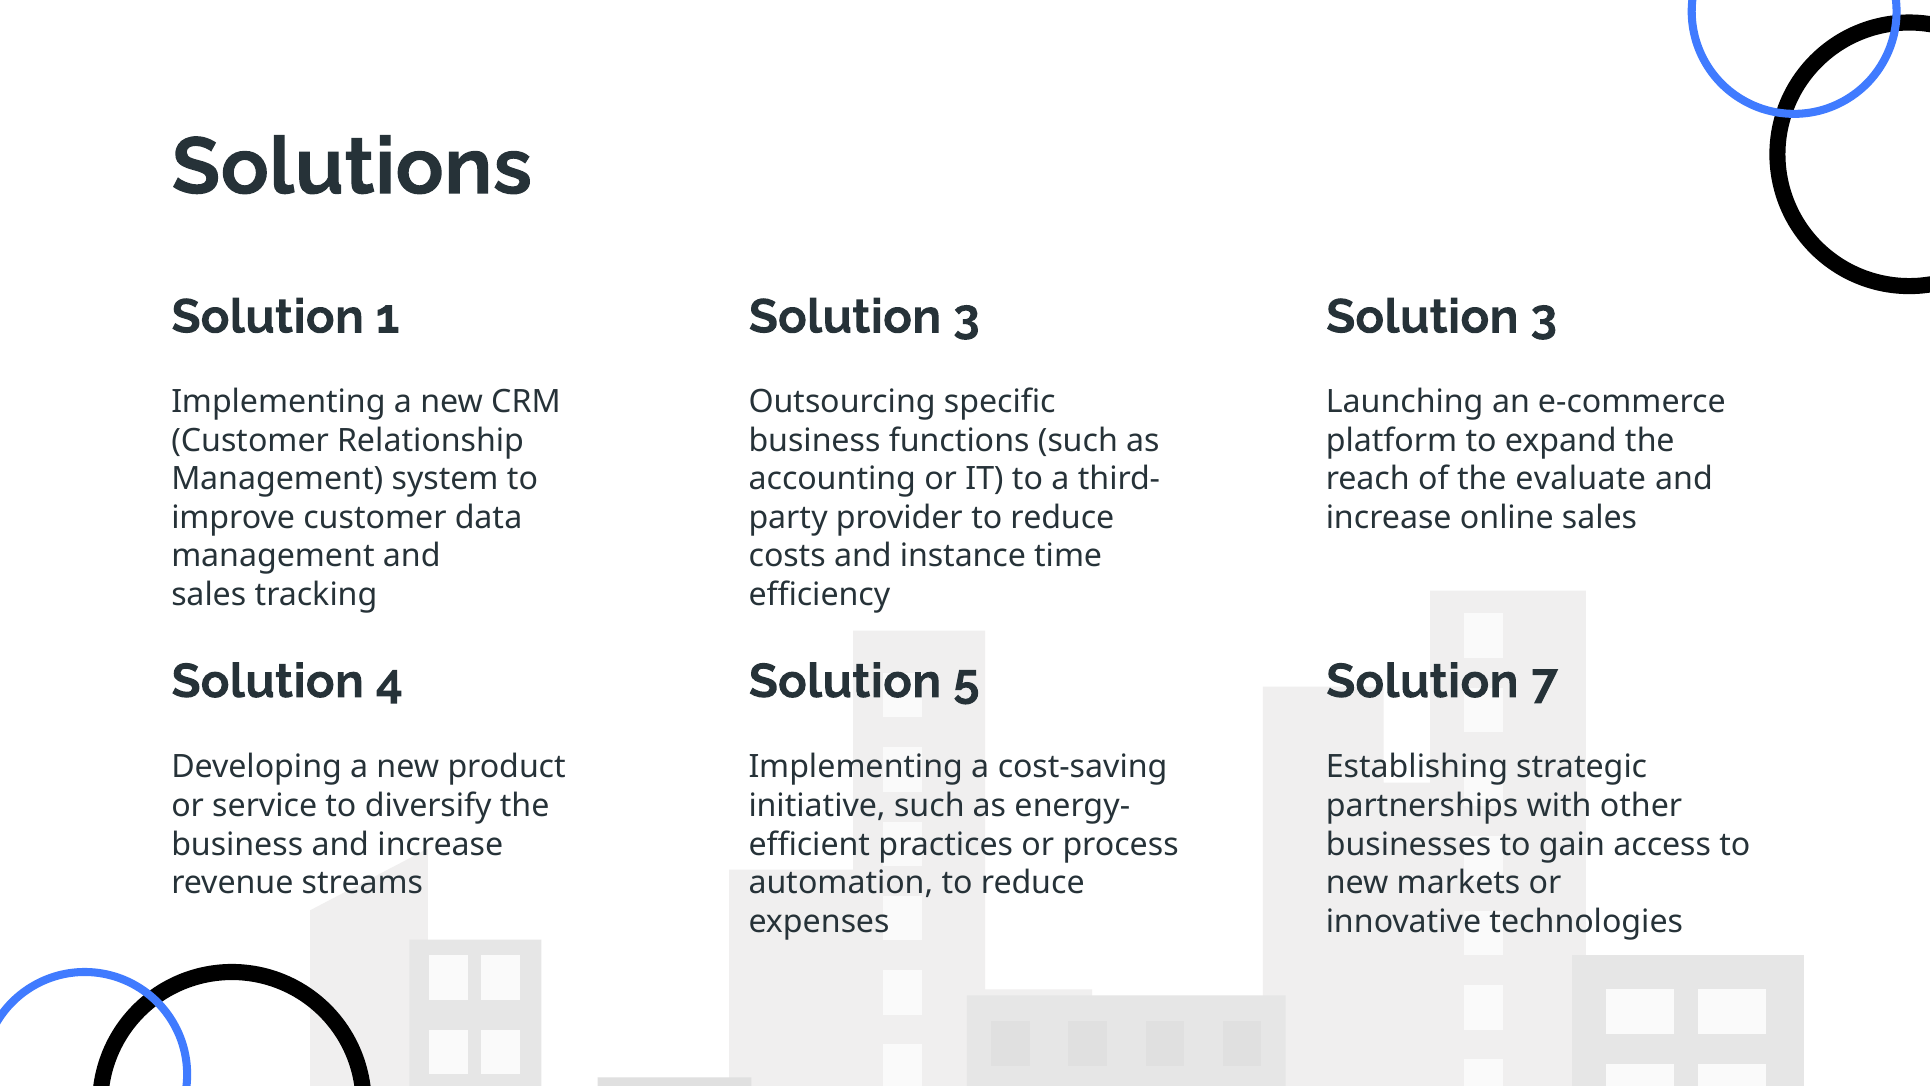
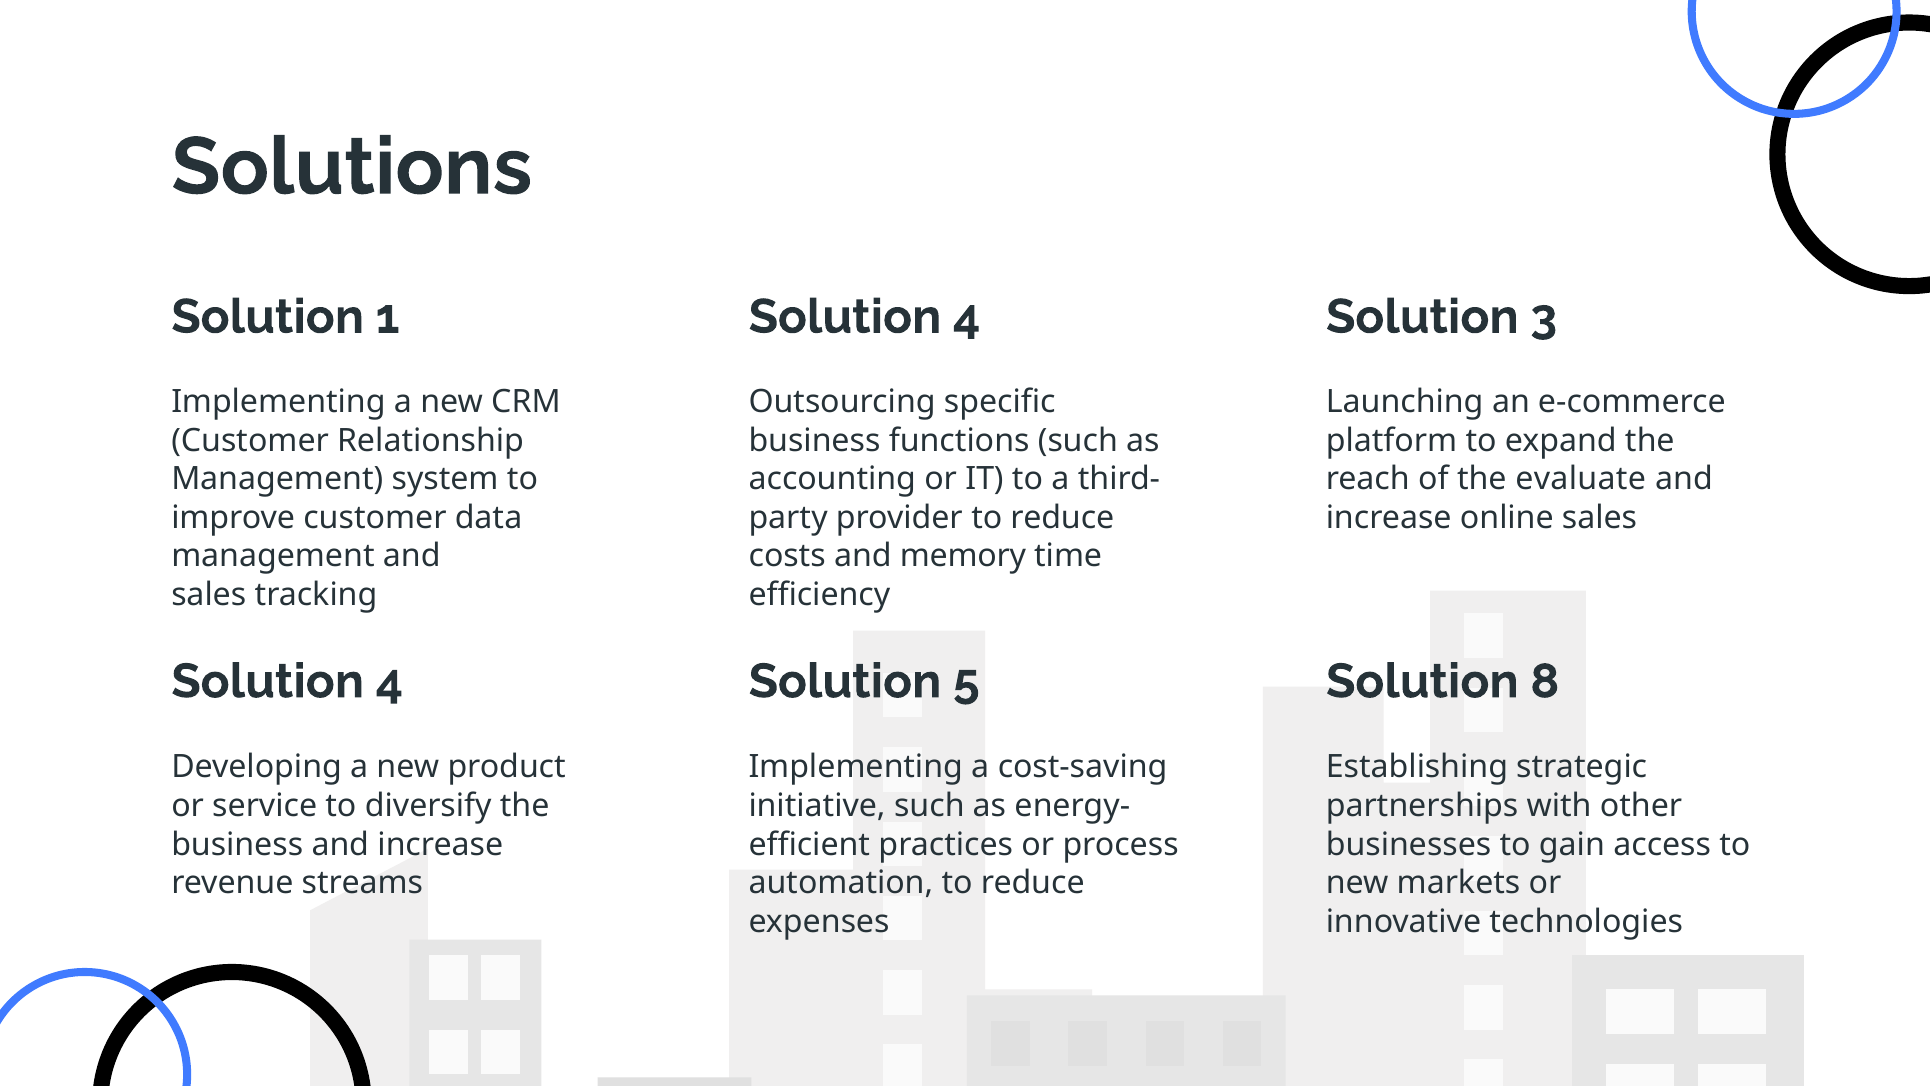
1 Solution 3: 3 -> 4 (967, 317)
instance: instance -> memory (963, 556)
7: 7 -> 8 (1545, 681)
